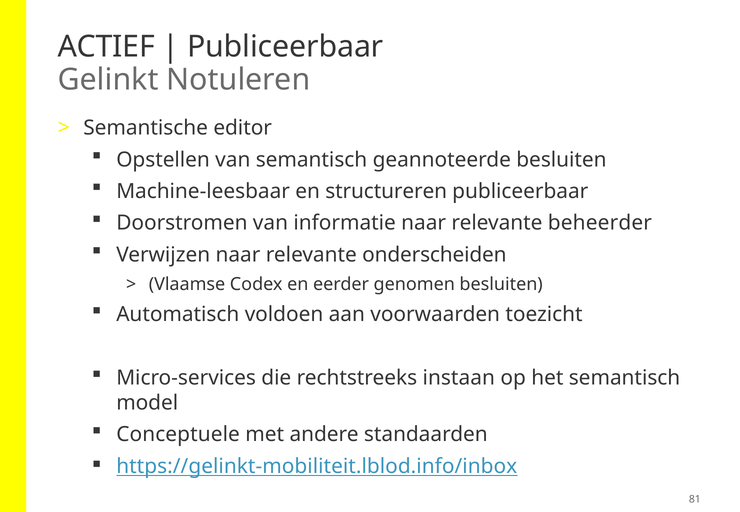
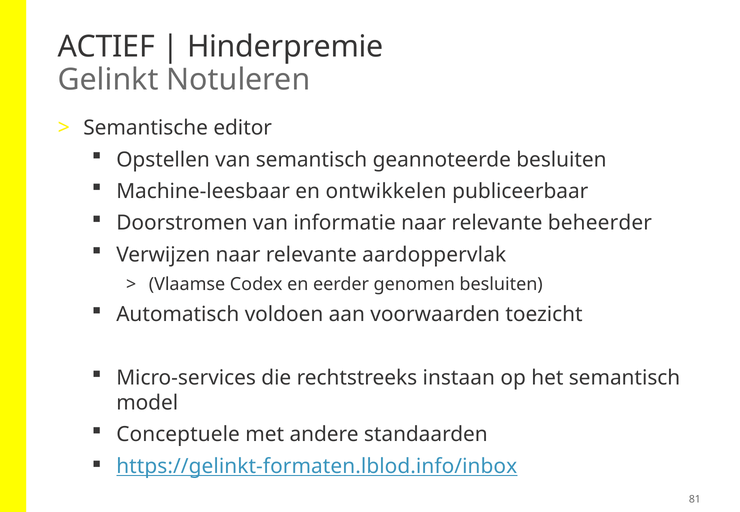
Publiceerbaar: Publiceerbaar -> Hinderpremie (285, 47)
structureren: structureren -> ontwikkelen (386, 191)
onderscheiden: onderscheiden -> aardoppervlak (434, 255)
https://gelinkt-mobiliteit.lblod.info/inbox: https://gelinkt-mobiliteit.lblod.info/inbox -> https://gelinkt-formaten.lblod.info/inbox (317, 467)
